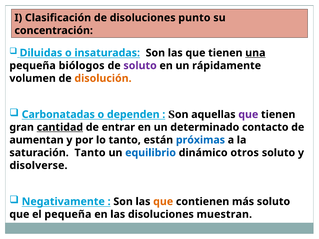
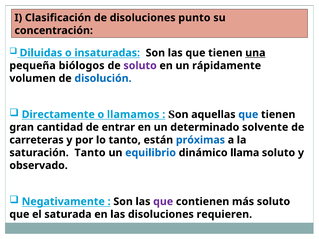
disolución colour: orange -> blue (103, 78)
Carbonatadas: Carbonatadas -> Directamente (58, 115)
dependen: dependen -> llamamos (133, 115)
que colour: purple -> blue (248, 115)
cantidad underline: present -> none (60, 127)
contacto: contacto -> solvente (265, 127)
aumentan: aumentan -> carreteras (37, 140)
otros: otros -> llama (245, 153)
disolverse: disolverse -> observado (39, 166)
que colour: orange -> purple (163, 202)
el pequeña: pequeña -> saturada (68, 215)
muestran: muestran -> requieren (224, 215)
